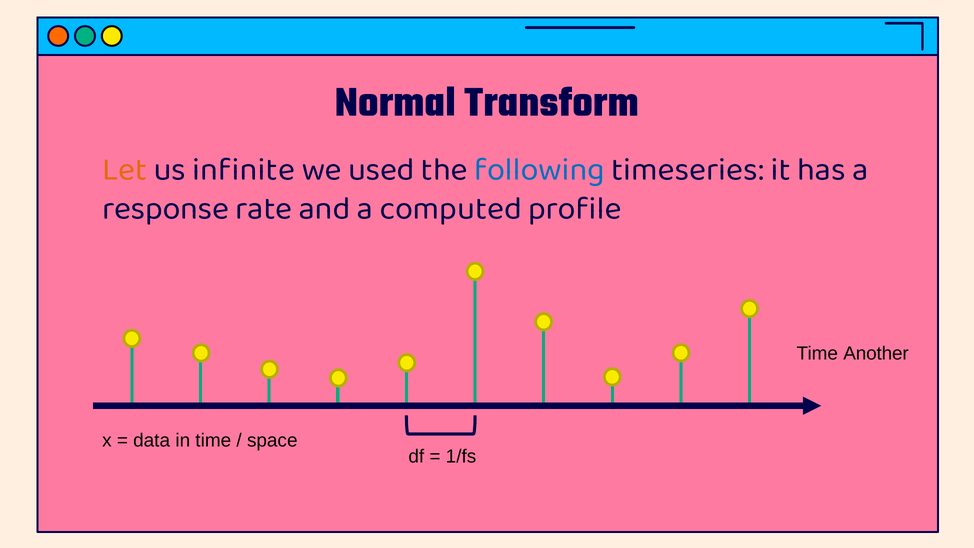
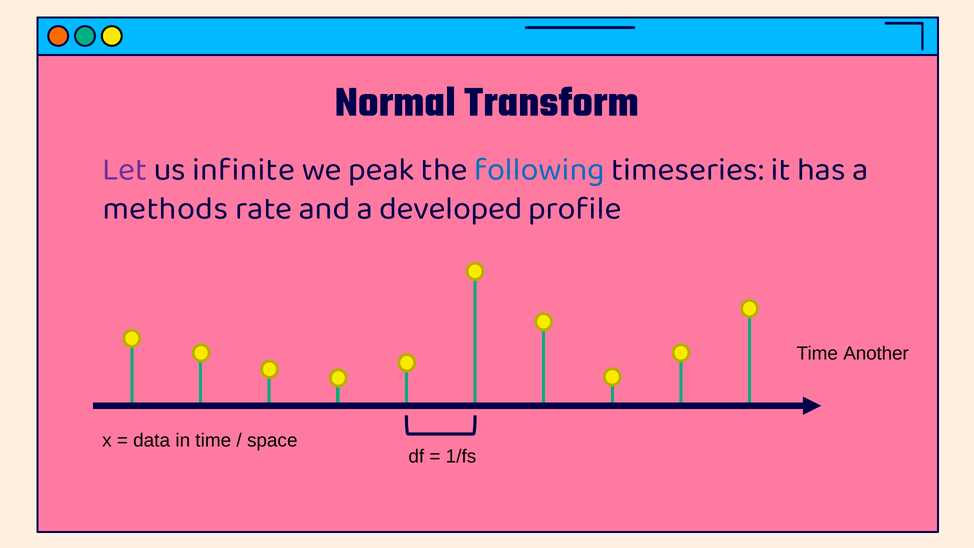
Let colour: orange -> purple (125, 169)
used: used -> peak (381, 169)
response: response -> methods (165, 208)
computed: computed -> developed (451, 208)
